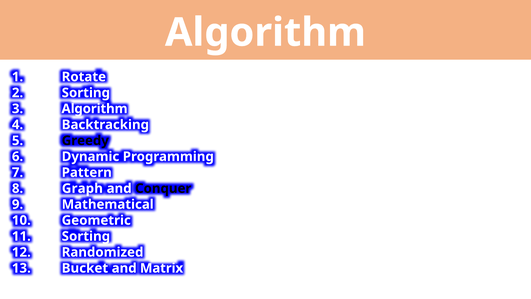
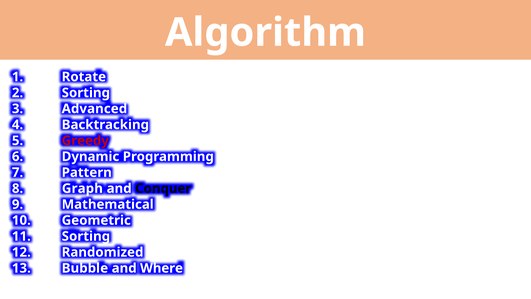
Algorithm: Algorithm -> Advanced (94, 109)
Greedy colour: black -> red (85, 140)
Bucket: Bucket -> Bubble (85, 268)
Matrix: Matrix -> Where (161, 268)
